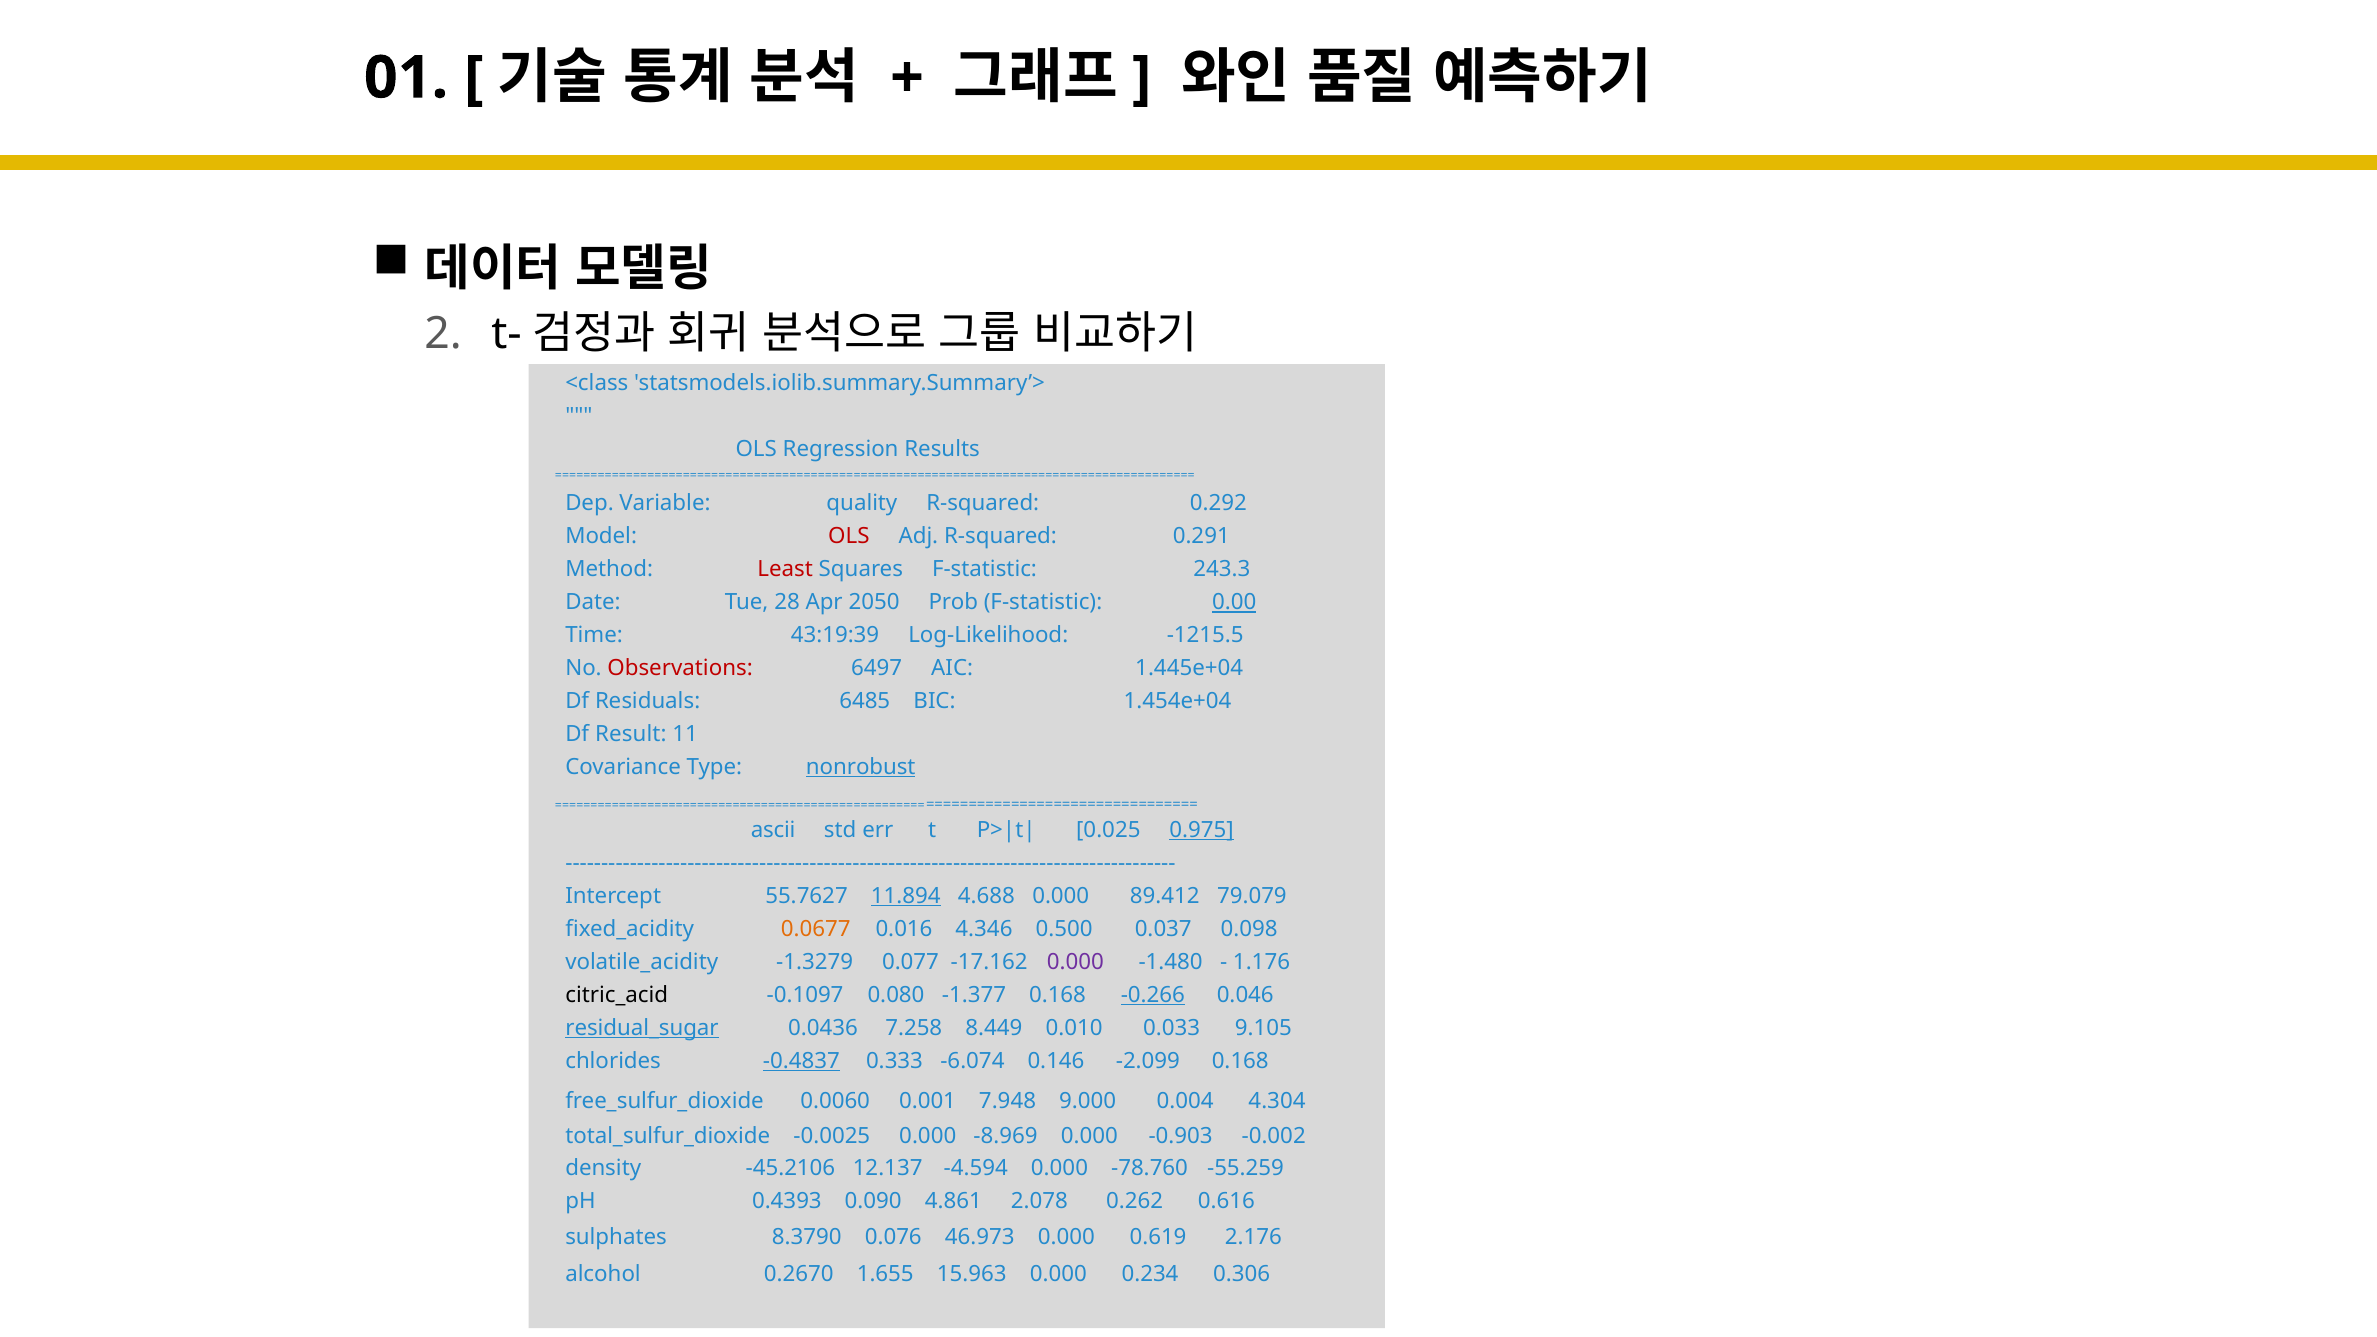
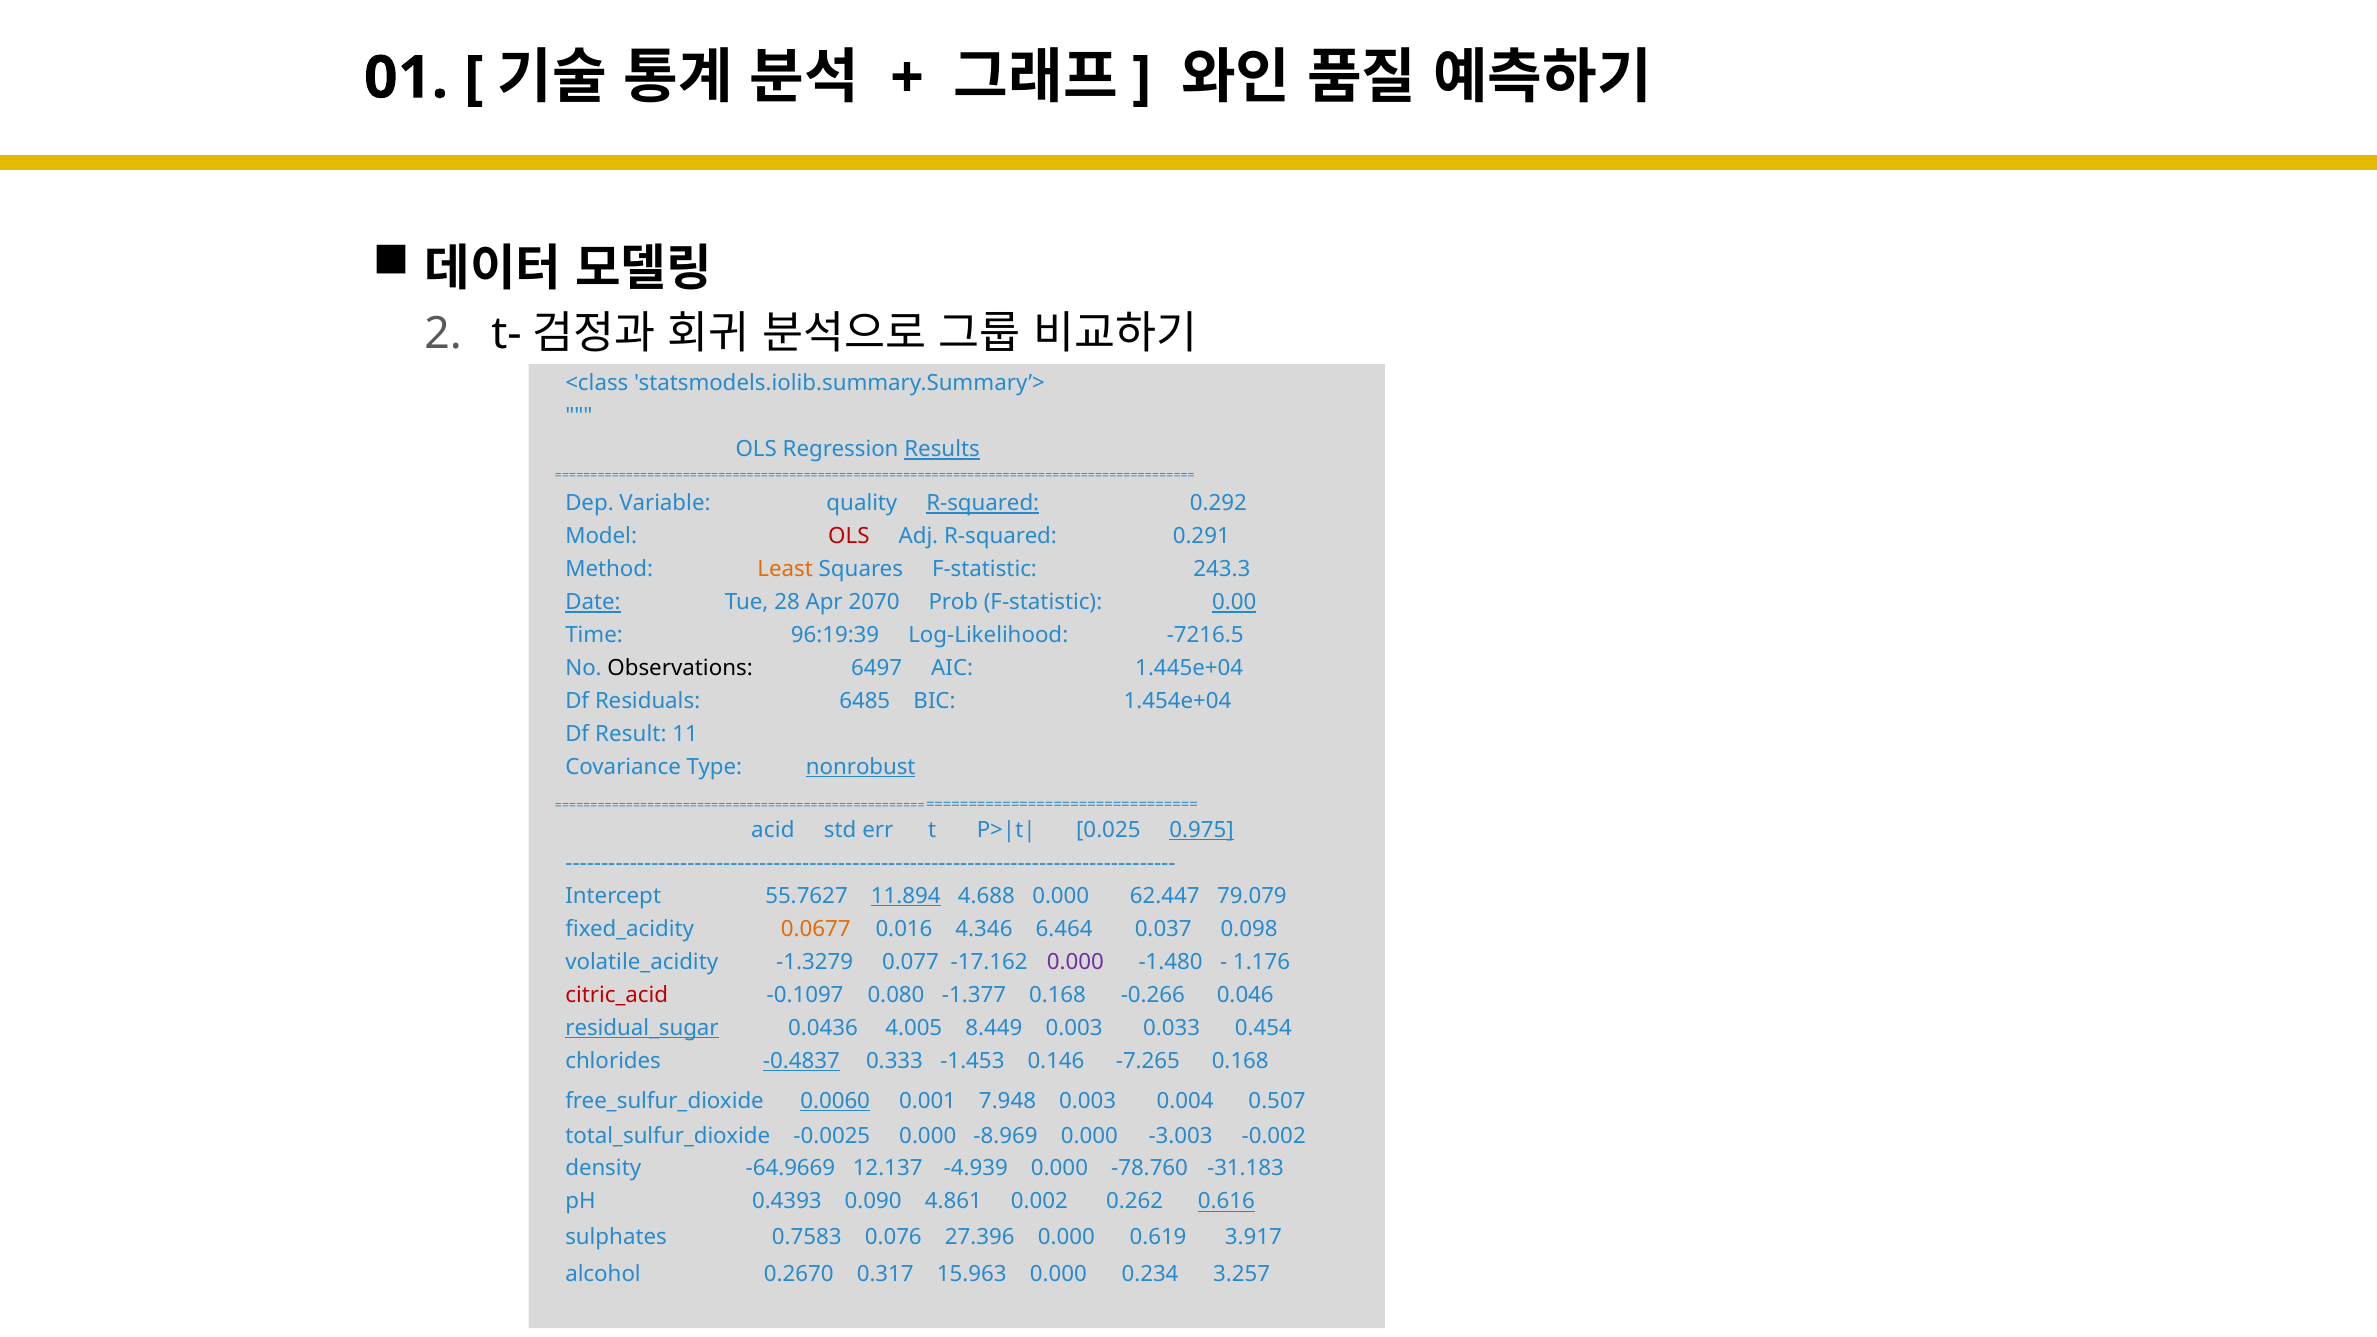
Results underline: none -> present (942, 449)
R-squared underline: none -> present (983, 503)
Least colour: red -> orange (785, 569)
Date underline: none -> present (593, 602)
2050: 2050 -> 2070 (874, 602)
43:19:39: 43:19:39 -> 96:19:39 (835, 635)
-1215.5: -1215.5 -> -7216.5 (1205, 635)
Observations colour: red -> black (680, 668)
ascii: ascii -> acid (773, 830)
89.412: 89.412 -> 62.447 (1165, 896)
0.500: 0.500 -> 6.464 (1064, 929)
citric_acid colour: black -> red (617, 995)
-0.266 underline: present -> none (1153, 995)
7.258: 7.258 -> 4.005 (914, 1028)
8.449 0.010: 0.010 -> 0.003 (1074, 1028)
9.105: 9.105 -> 0.454 (1263, 1028)
-6.074: -6.074 -> -1.453 (972, 1061)
-2.099: -2.099 -> -7.265 (1148, 1061)
0.0060 underline: none -> present (835, 1101)
7.948 9.000: 9.000 -> 0.003 (1088, 1101)
4.304: 4.304 -> 0.507 (1277, 1101)
-0.903: -0.903 -> -3.003 (1181, 1136)
-45.2106: -45.2106 -> -64.9669 (790, 1169)
-4.594: -4.594 -> -4.939 (976, 1169)
-55.259: -55.259 -> -31.183 (1245, 1169)
2.078: 2.078 -> 0.002 (1039, 1202)
0.616 underline: none -> present (1226, 1202)
8.3790: 8.3790 -> 0.7583 (807, 1237)
46.973: 46.973 -> 27.396 (980, 1237)
2.176: 2.176 -> 3.917 (1253, 1237)
1.655: 1.655 -> 0.317 (885, 1274)
0.306: 0.306 -> 3.257 (1242, 1274)
